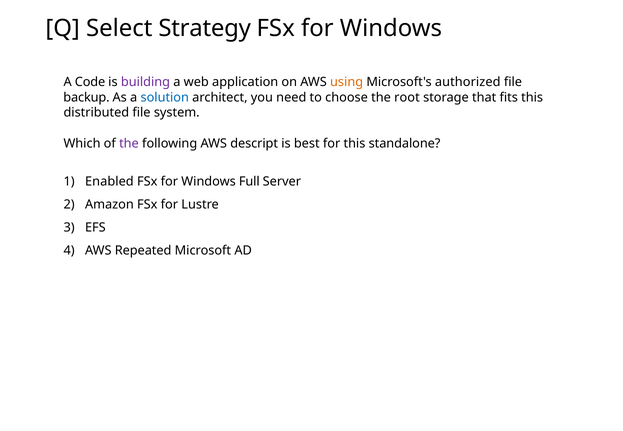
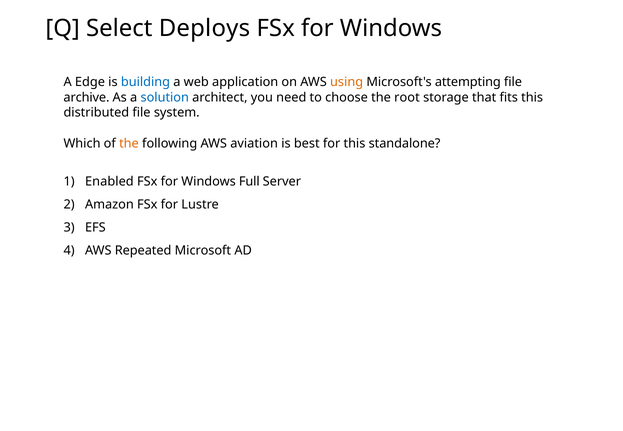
Strategy: Strategy -> Deploys (204, 28)
Code: Code -> Edge (90, 82)
building colour: purple -> blue (146, 82)
authorized: authorized -> attempting (468, 82)
backup: backup -> archive (86, 97)
the colour: purple -> orange (129, 143)
descript: descript -> aviation (254, 143)
